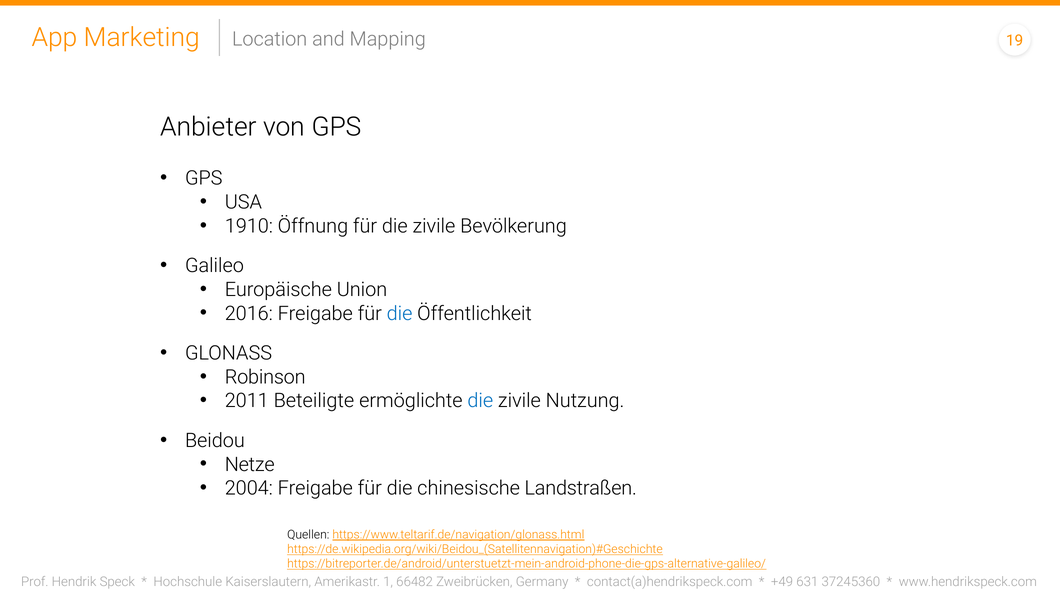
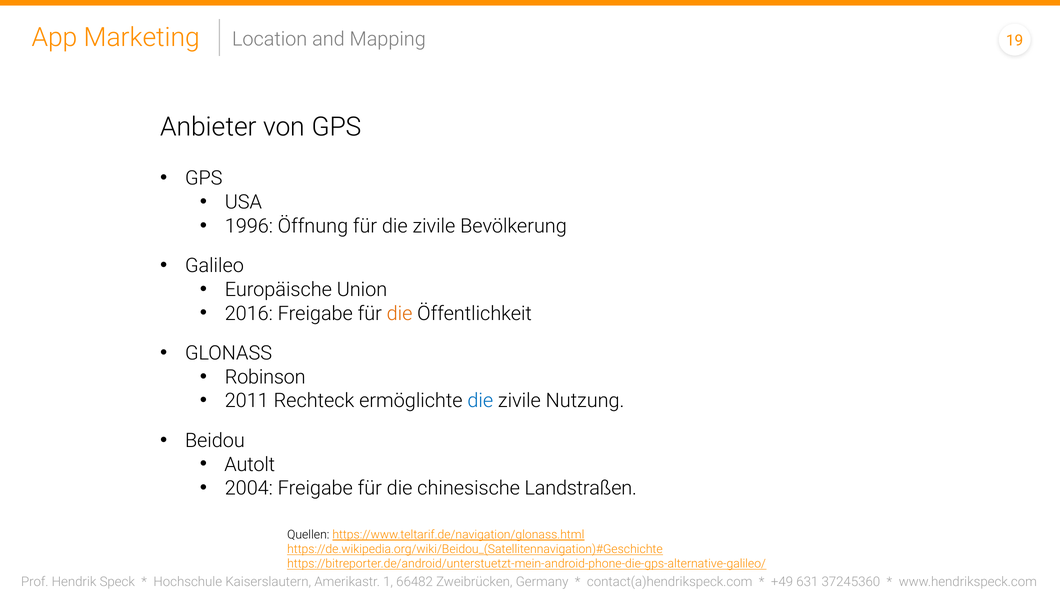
1910: 1910 -> 1996 (249, 226)
die colour: blue -> orange (400, 314)
Beteiligte: Beteiligte -> Rechteck (314, 401)
Netze: Netze -> Autolt (250, 465)
